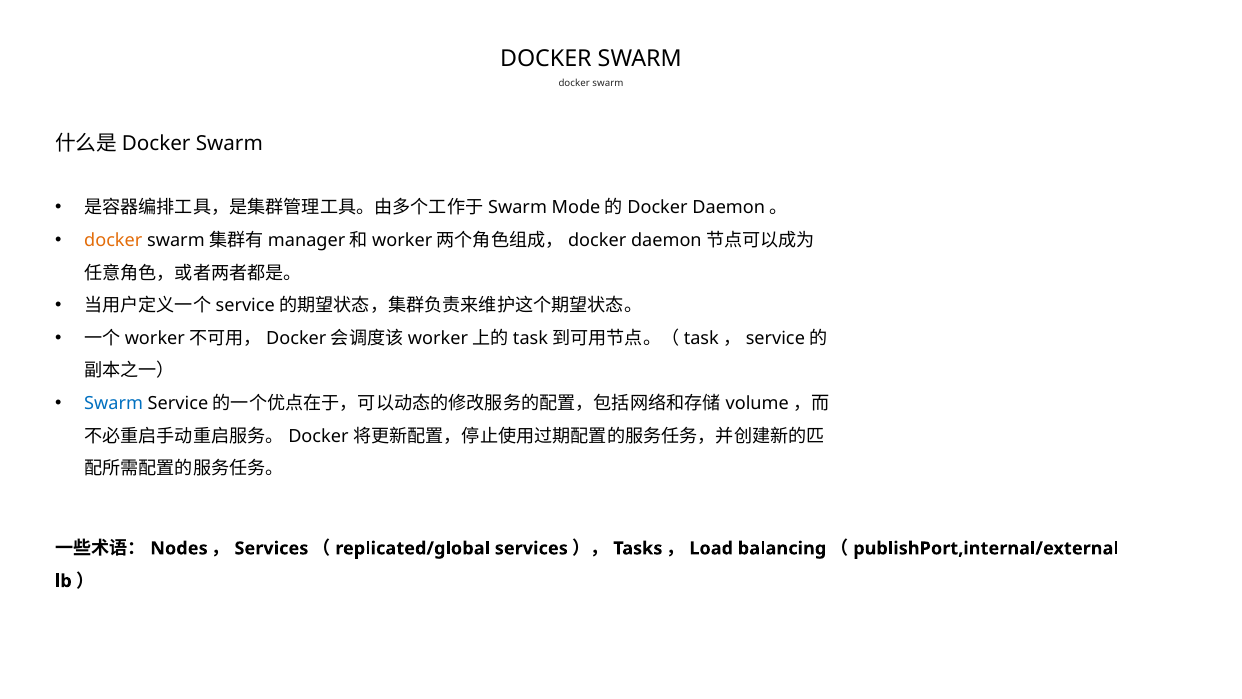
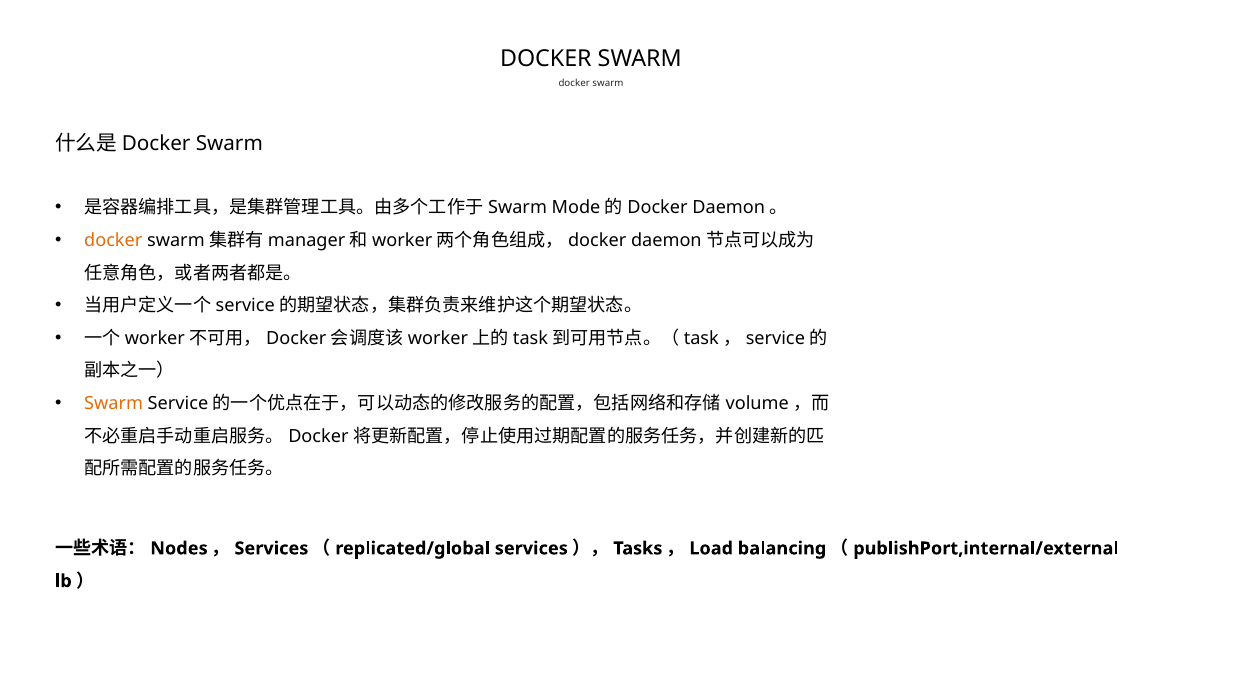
Swarm colour: blue -> orange (114, 403)
